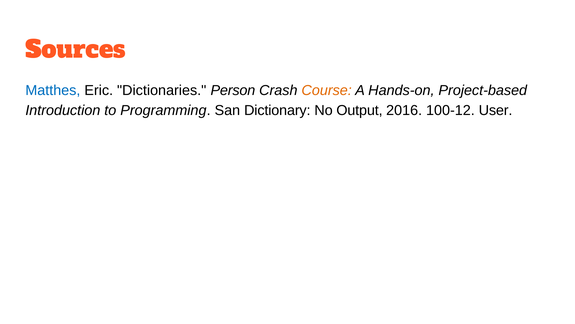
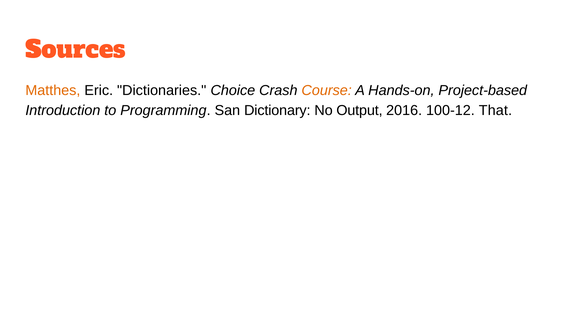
Matthes colour: blue -> orange (53, 90)
Person: Person -> Choice (233, 90)
User: User -> That (495, 110)
